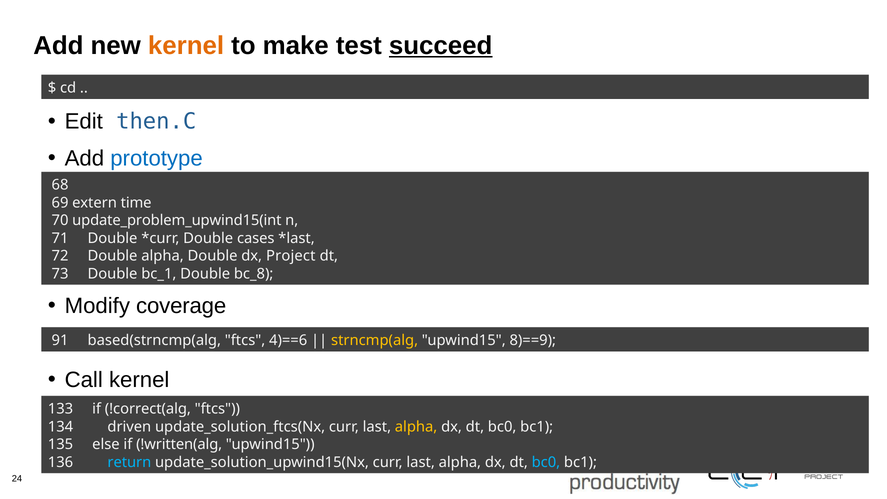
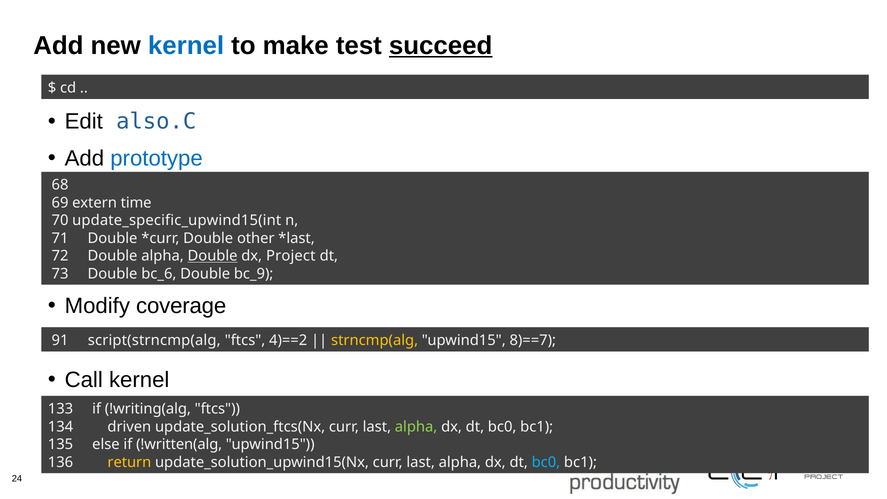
kernel colour: orange -> blue (186, 46)
then.C: then.C -> also.C (156, 122)
update_problem_upwind15(int: update_problem_upwind15(int -> update_specific_upwind15(int (177, 220)
cases: cases -> other (256, 238)
Double underline: none -> present (213, 256)
bc_1: bc_1 -> bc_6 (159, 274)
bc_8: bc_8 -> bc_9 (254, 274)
based(strncmp(alg: based(strncmp(alg -> script(strncmp(alg (154, 340)
4)==6: 4)==6 -> 4)==2 (288, 340)
8)==9: 8)==9 -> 8)==7 (533, 340)
!correct(alg: !correct(alg -> !writing(alg (148, 409)
alpha colour: yellow -> light green (416, 427)
return colour: light blue -> yellow (129, 462)
